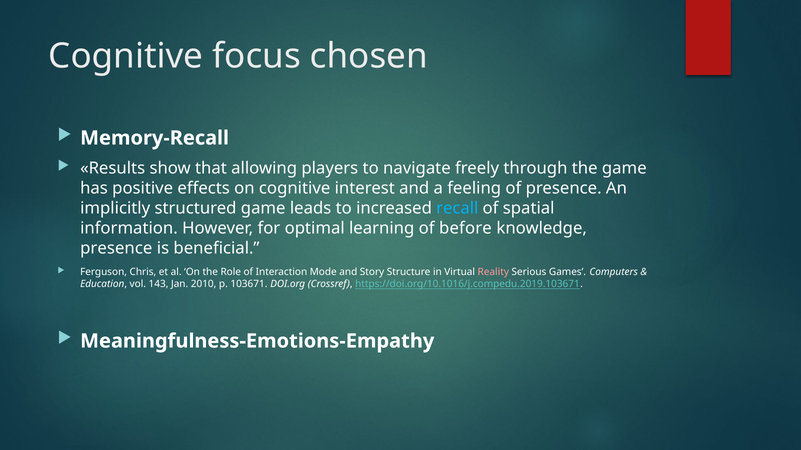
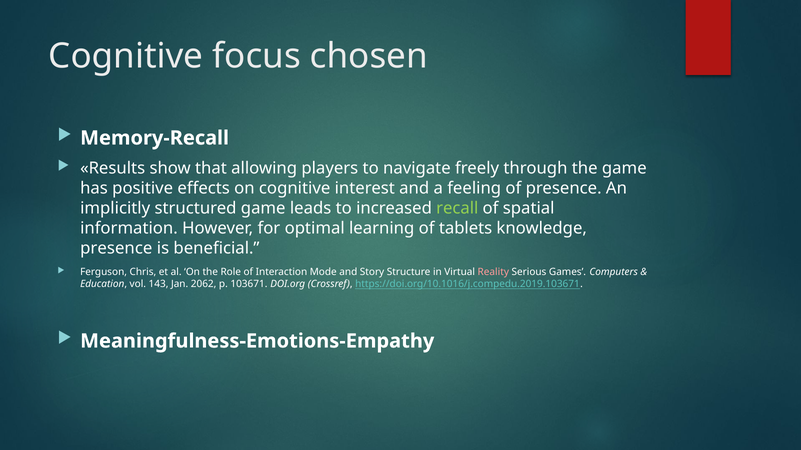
recall colour: light blue -> light green (457, 208)
before: before -> tablets (466, 228)
2010: 2010 -> 2062 (204, 284)
